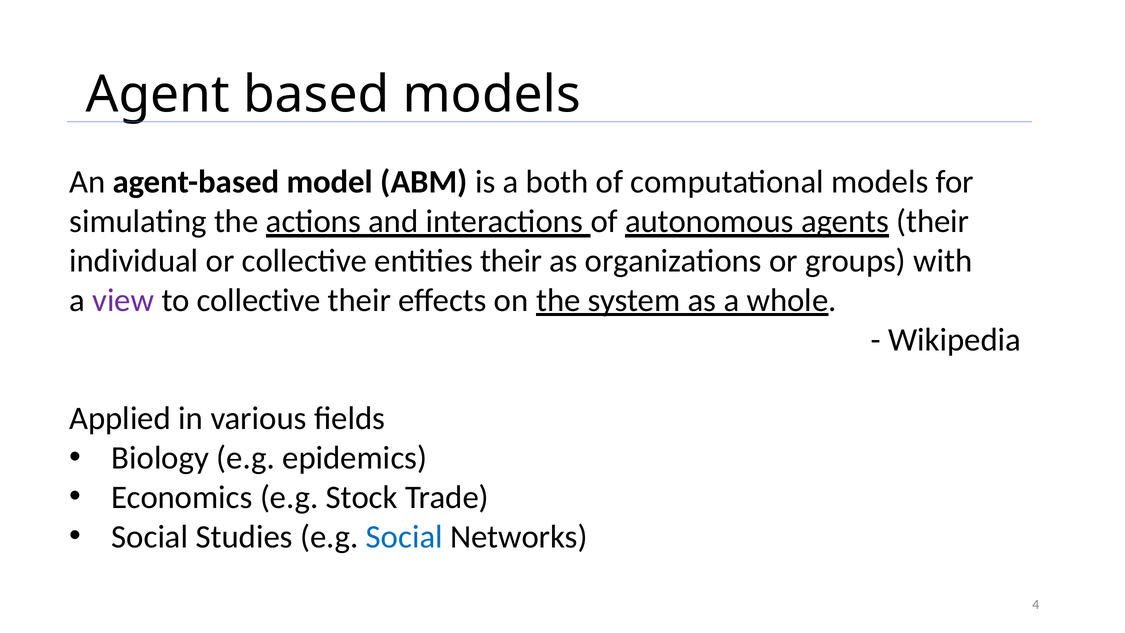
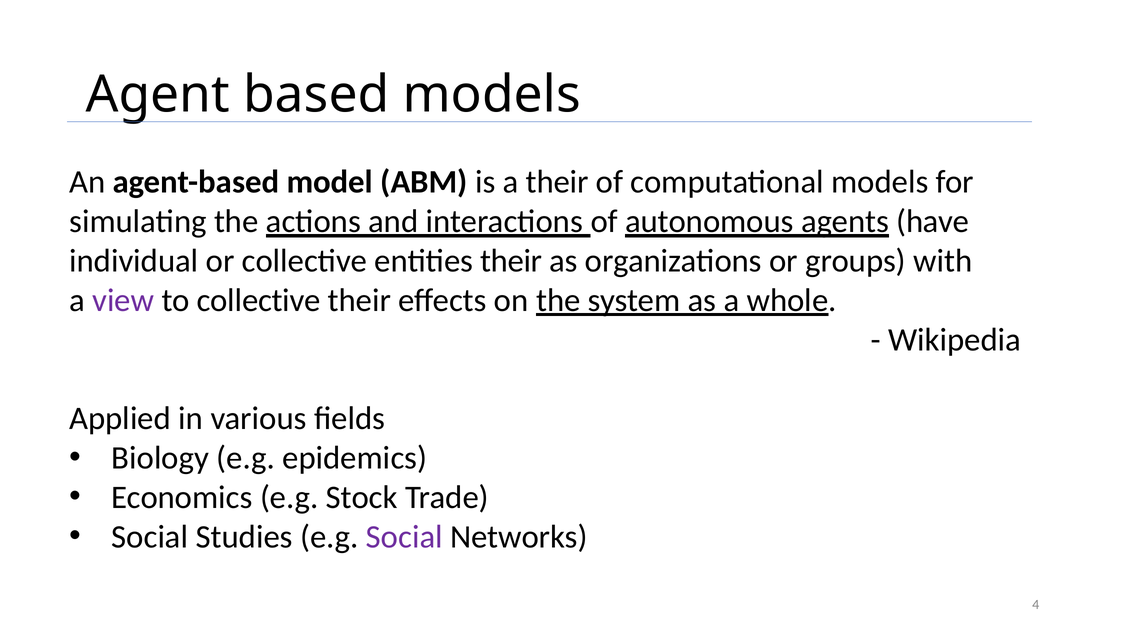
a both: both -> their (557, 182)
agents their: their -> have (933, 221)
Social colour: blue -> purple (404, 537)
